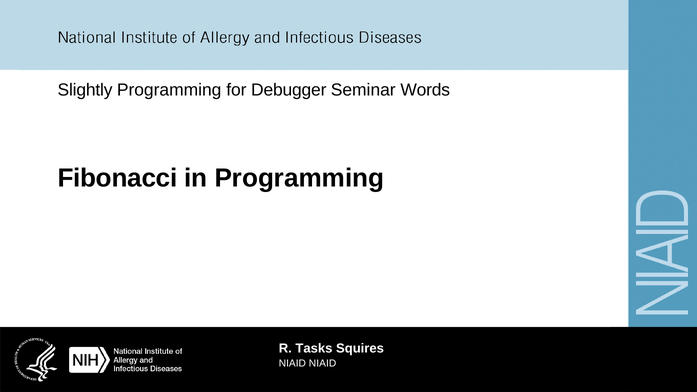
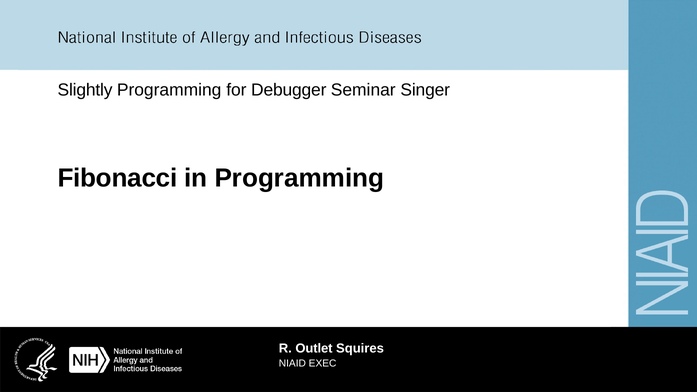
Words: Words -> Singer (425, 90)
Tasks: Tasks -> Outlet (314, 349)
NIAID NIAID: NIAID -> EXEC (323, 363)
